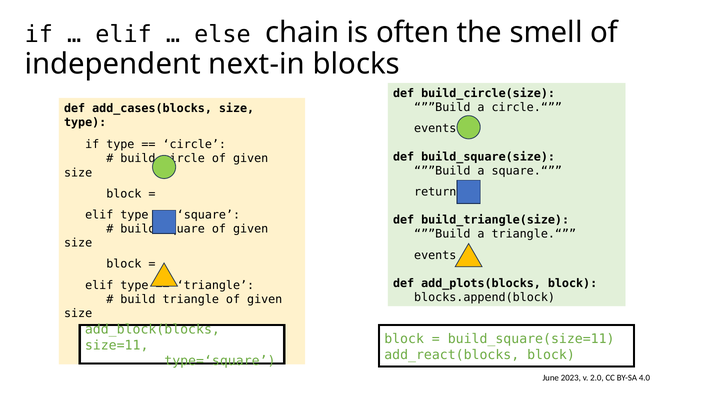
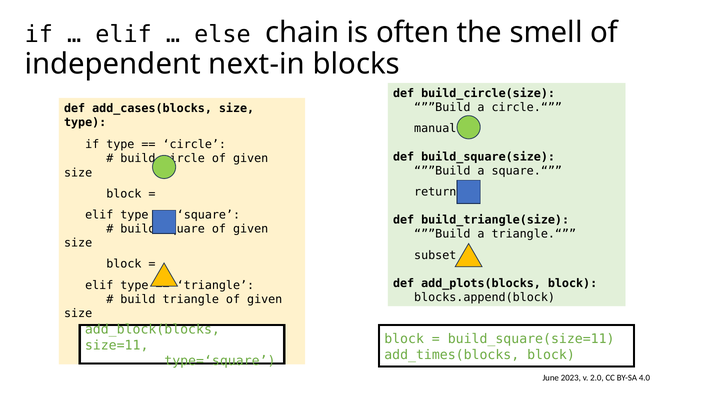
events: events -> manual (435, 129)
events: events -> subset (435, 255)
add_react(blocks: add_react(blocks -> add_times(blocks (452, 355)
